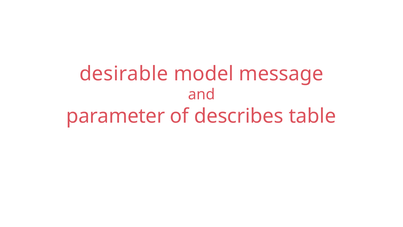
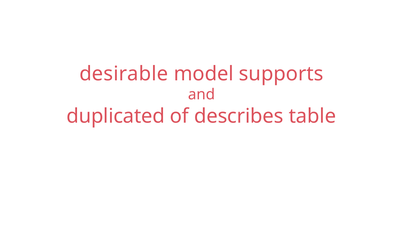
message: message -> supports (281, 74)
parameter: parameter -> duplicated (116, 116)
